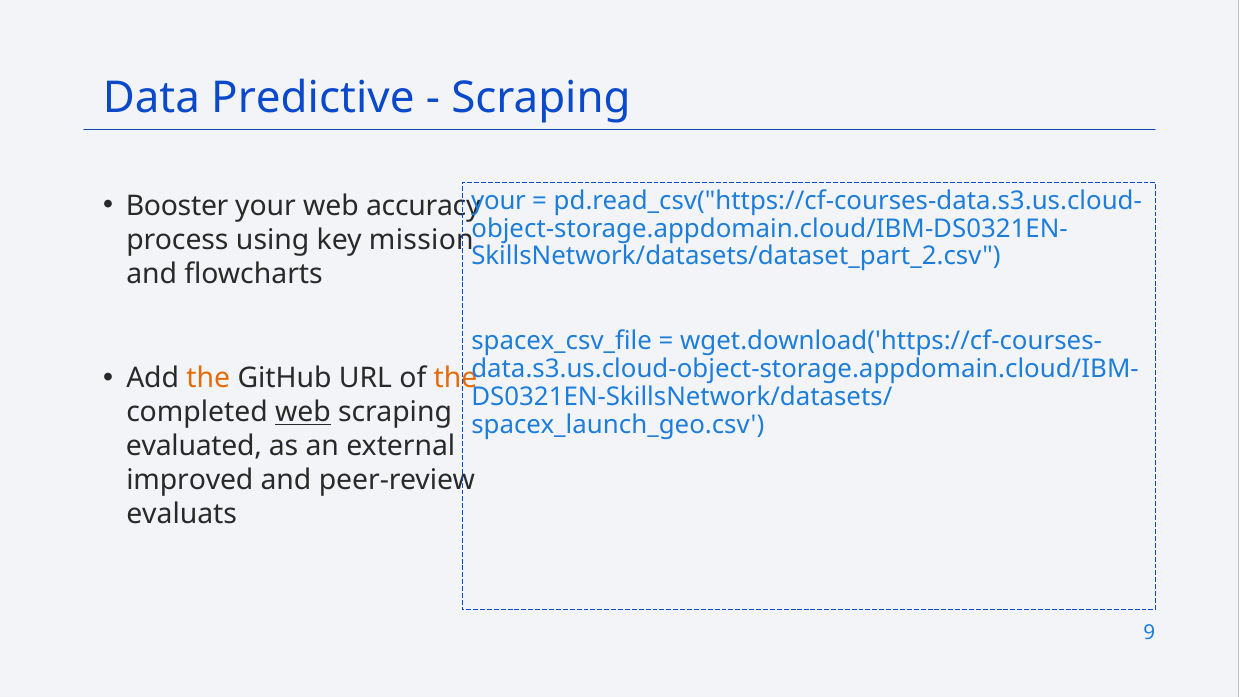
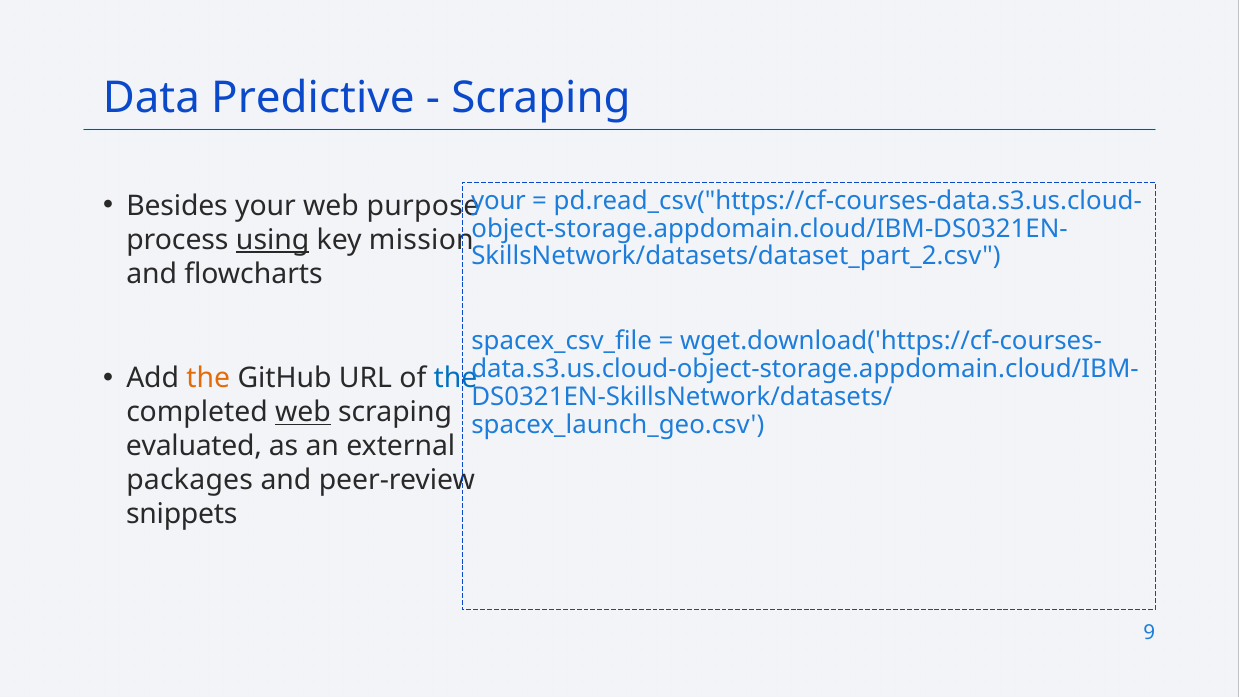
Booster: Booster -> Besides (177, 206)
accuracy: accuracy -> purpose (423, 206)
using underline: none -> present (273, 240)
the colour: orange -> blue (456, 378)
improved: improved -> packages (190, 480)
evaluats: evaluats -> snippets (182, 514)
